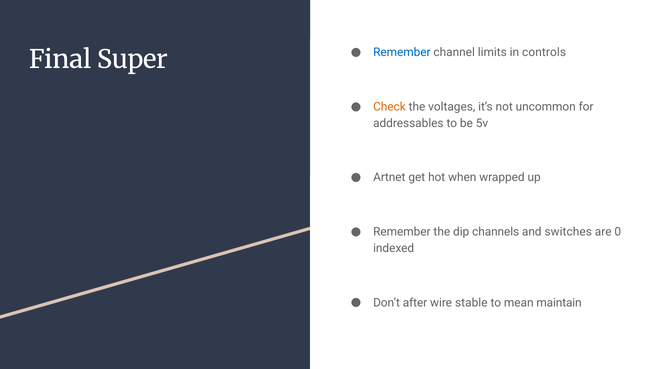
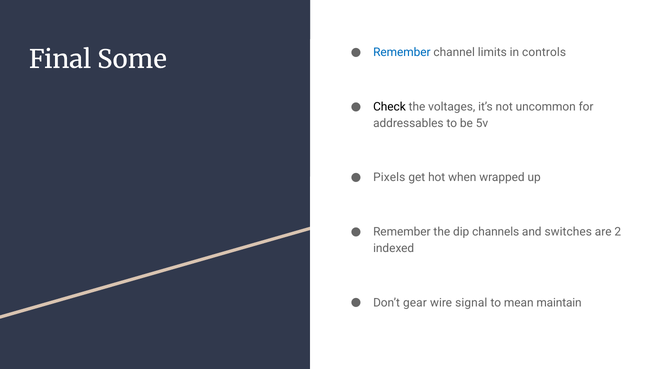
Super: Super -> Some (132, 60)
Check colour: orange -> black (389, 107)
Artnet: Artnet -> Pixels (389, 178)
0: 0 -> 2 (618, 232)
after: after -> gear (415, 303)
stable: stable -> signal (471, 303)
